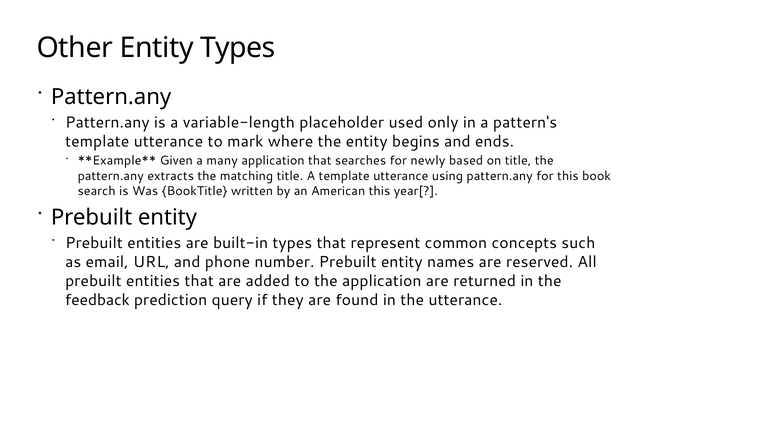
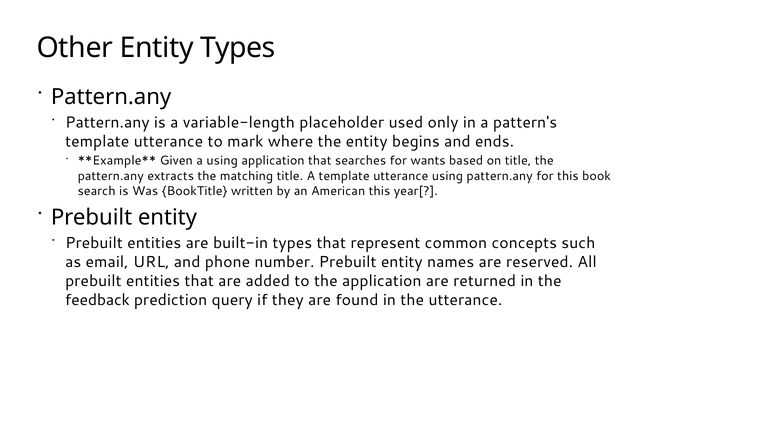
a many: many -> using (222, 161)
newly: newly -> wants (428, 161)
